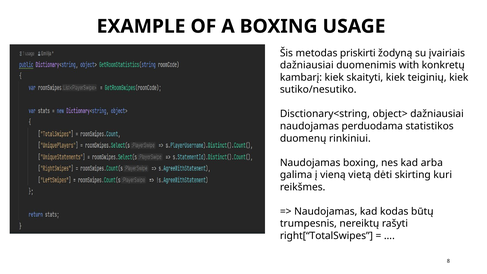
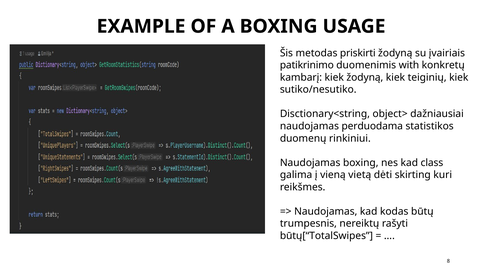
dažniausiai: dažniausiai -> patikrinimo (307, 65)
kiek skaityti: skaityti -> žodyną (365, 77)
arba: arba -> class (432, 163)
right[“TotalSwipes: right[“TotalSwipes -> būtų[“TotalSwipes (326, 236)
